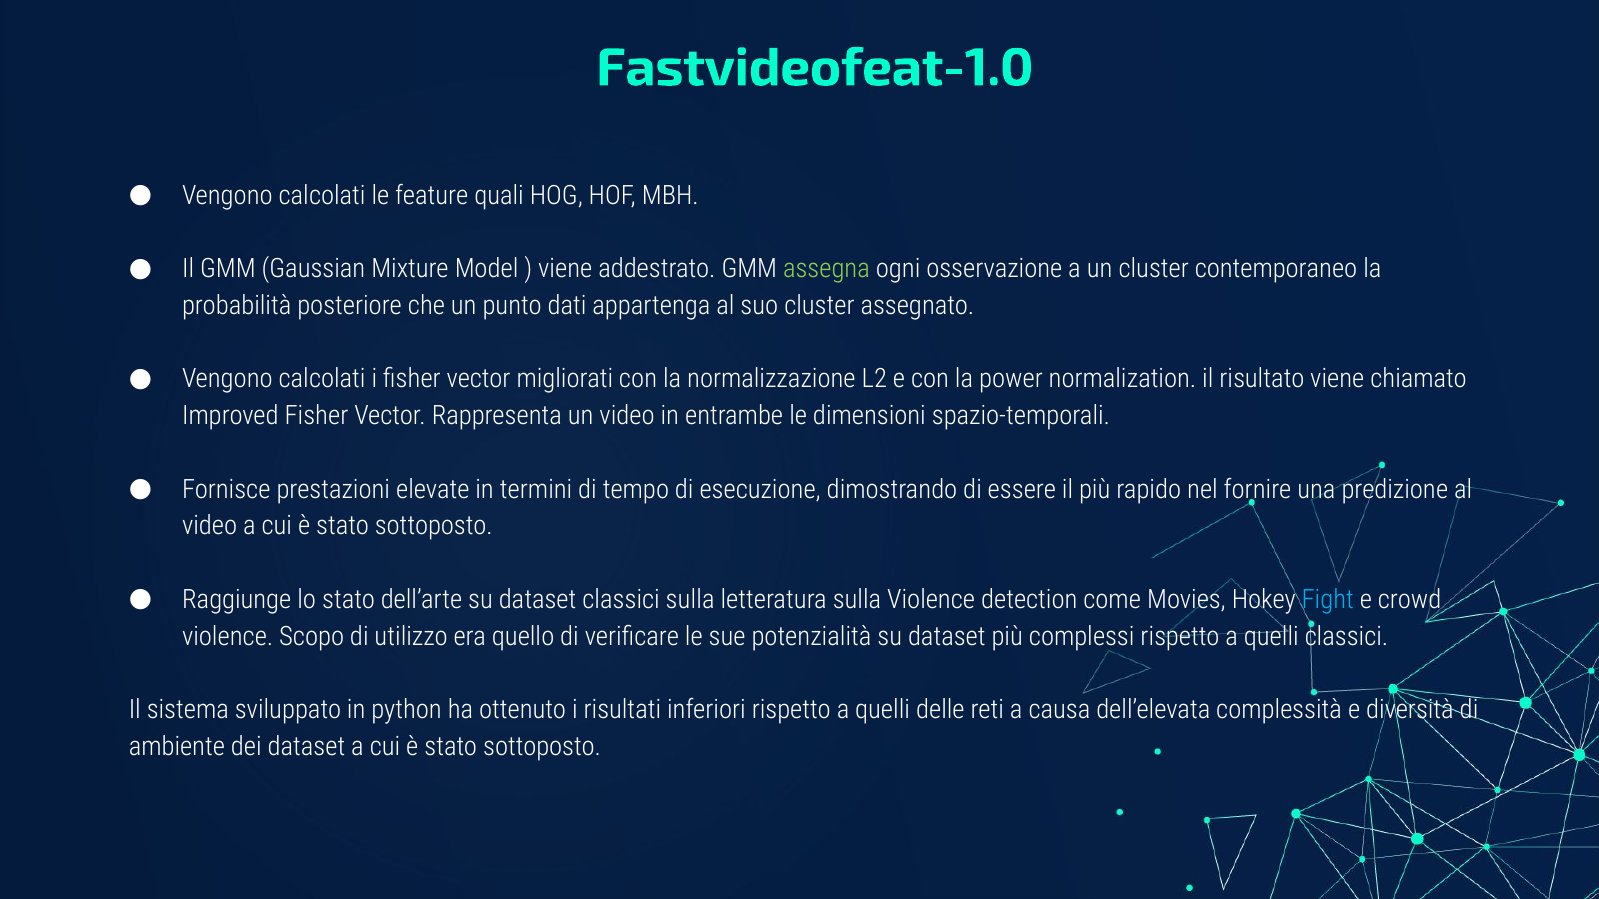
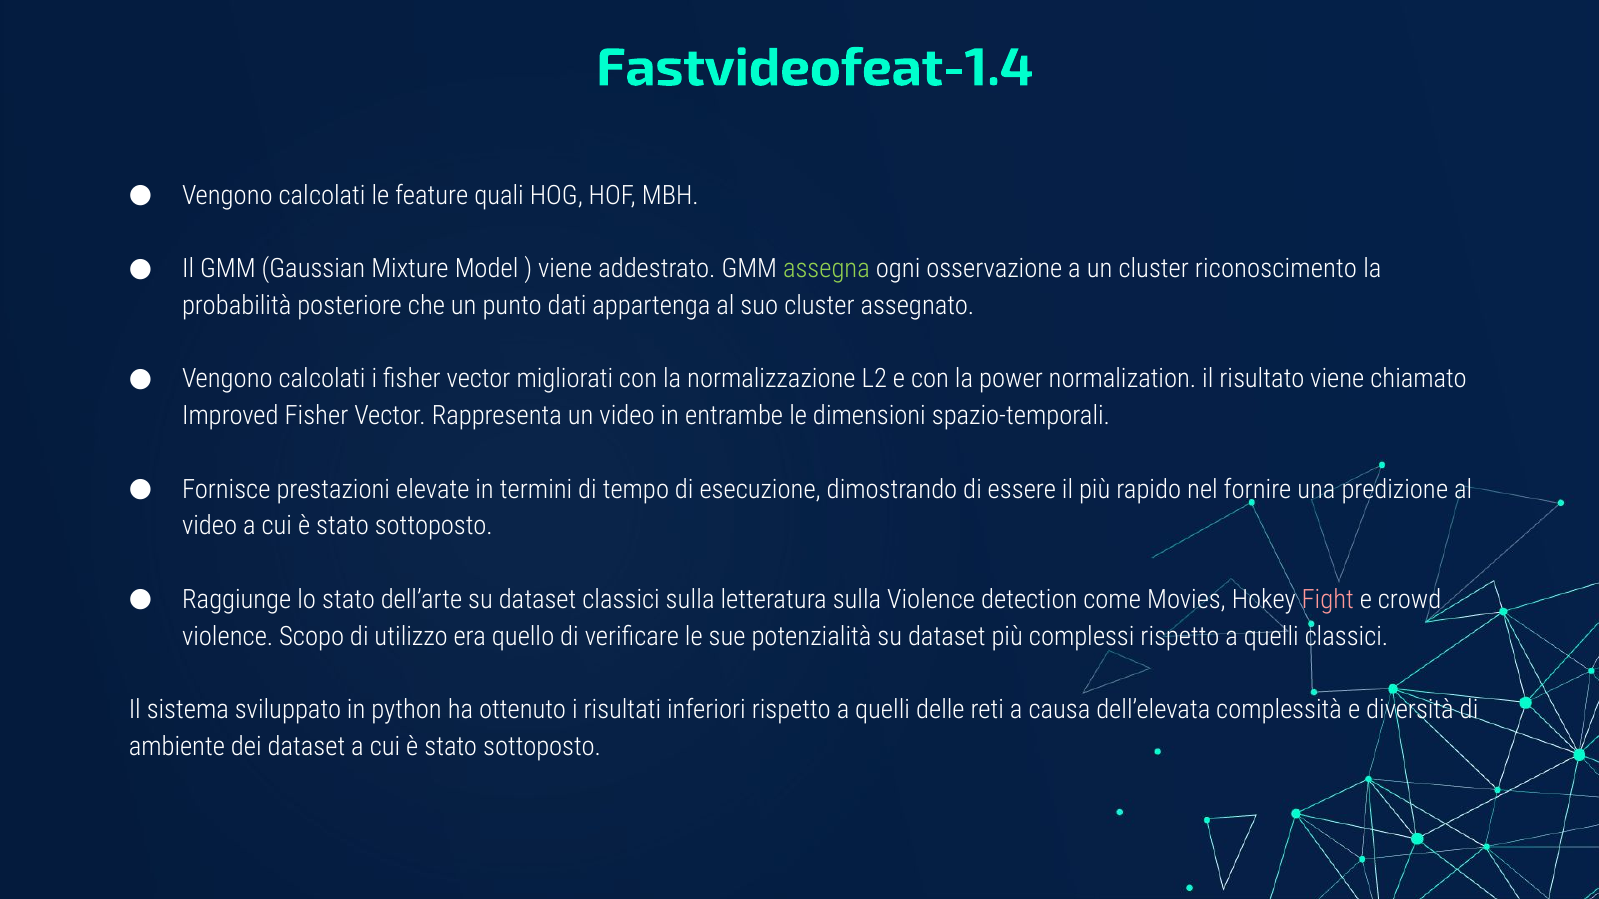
Fastvideofeat-1.0: Fastvideofeat-1.0 -> Fastvideofeat-1.4 (815, 68)
contemporaneo: contemporaneo -> riconoscimento (1276, 269)
Fight colour: light blue -> pink (1328, 600)
